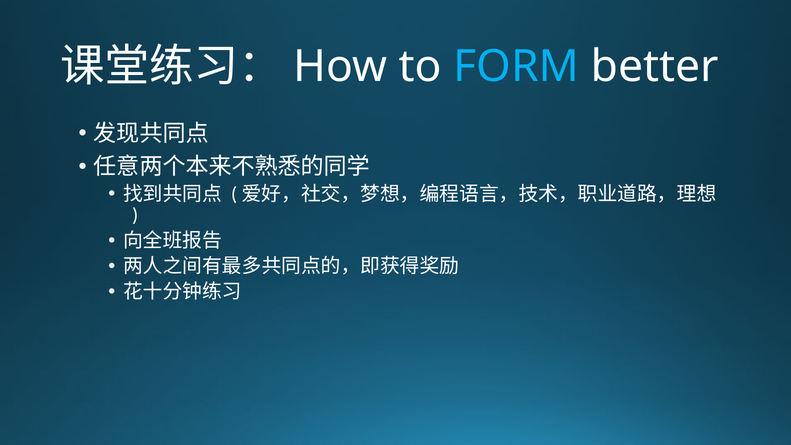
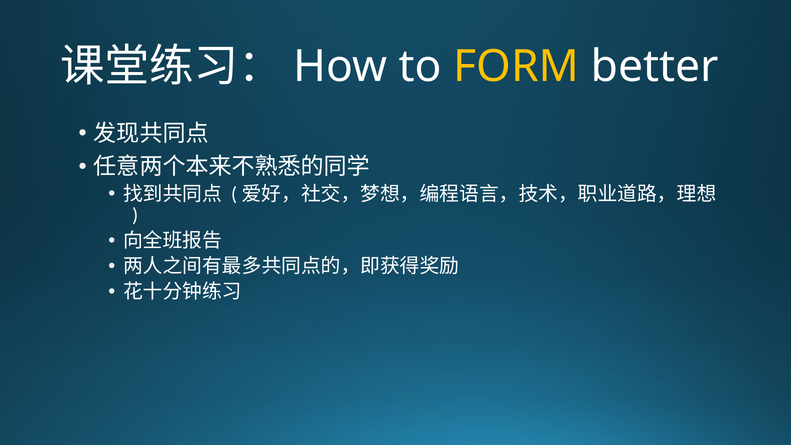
FORM colour: light blue -> yellow (516, 66)
